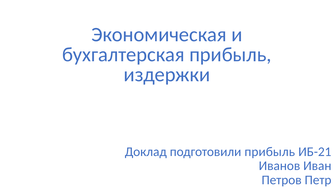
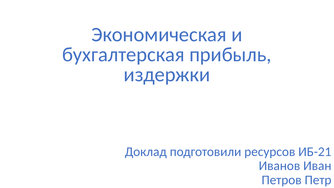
подготовили прибыль: прибыль -> ресурсов (270, 152)
